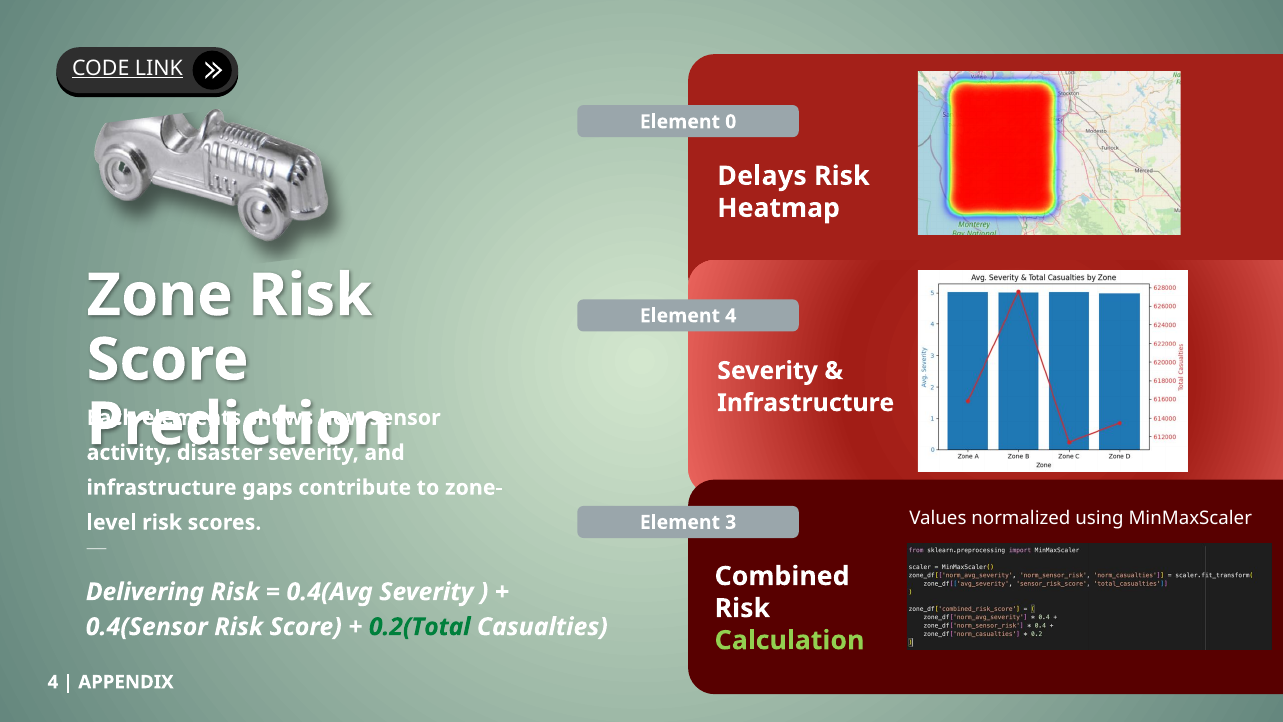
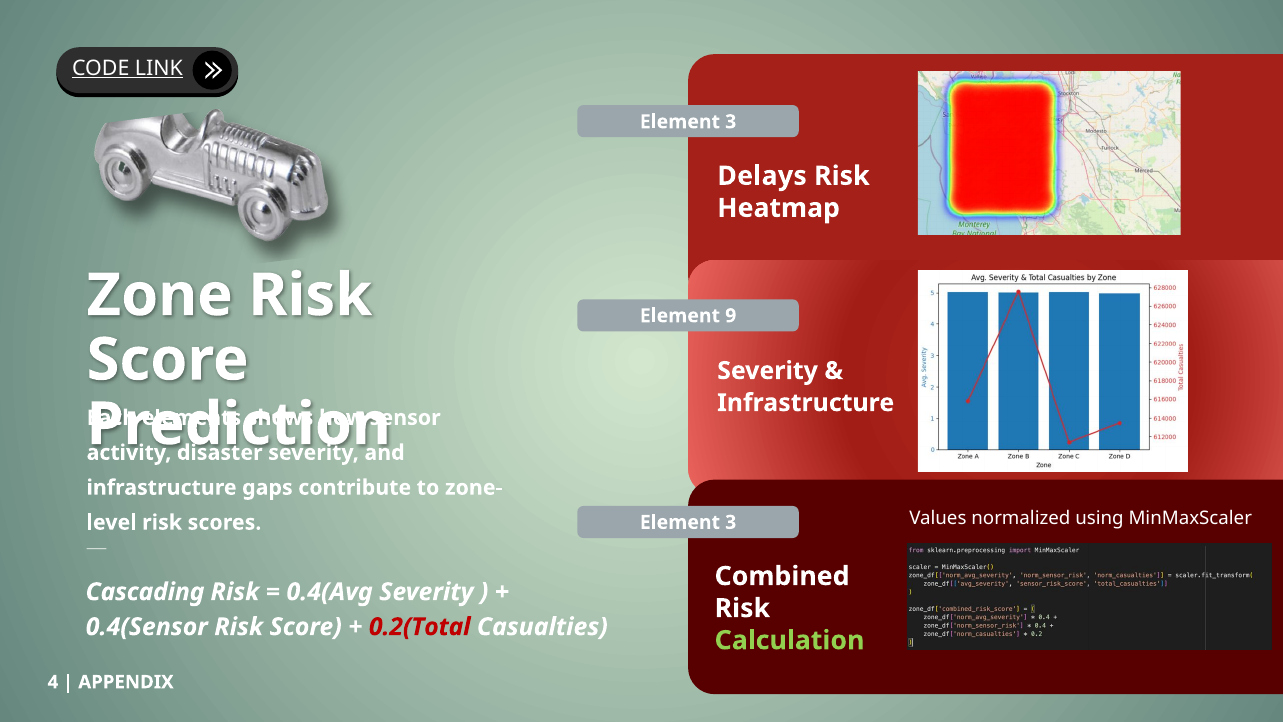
0: 0 -> 3 (731, 122)
Element 4: 4 -> 9 (731, 316)
Delivering: Delivering -> Cascading (145, 592)
0.2(Total colour: green -> red (420, 627)
